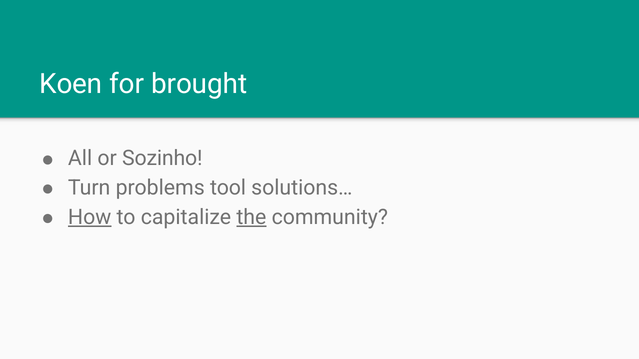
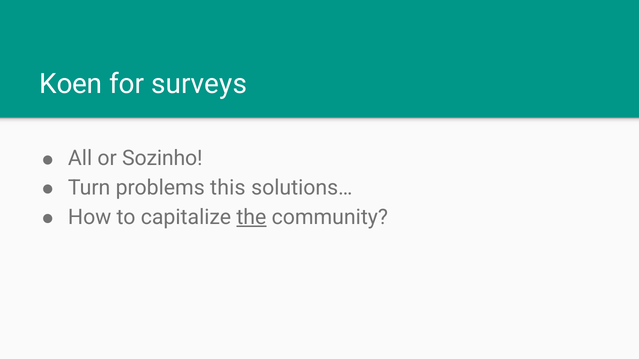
brought: brought -> surveys (199, 84)
tool: tool -> this (228, 188)
How underline: present -> none (90, 217)
